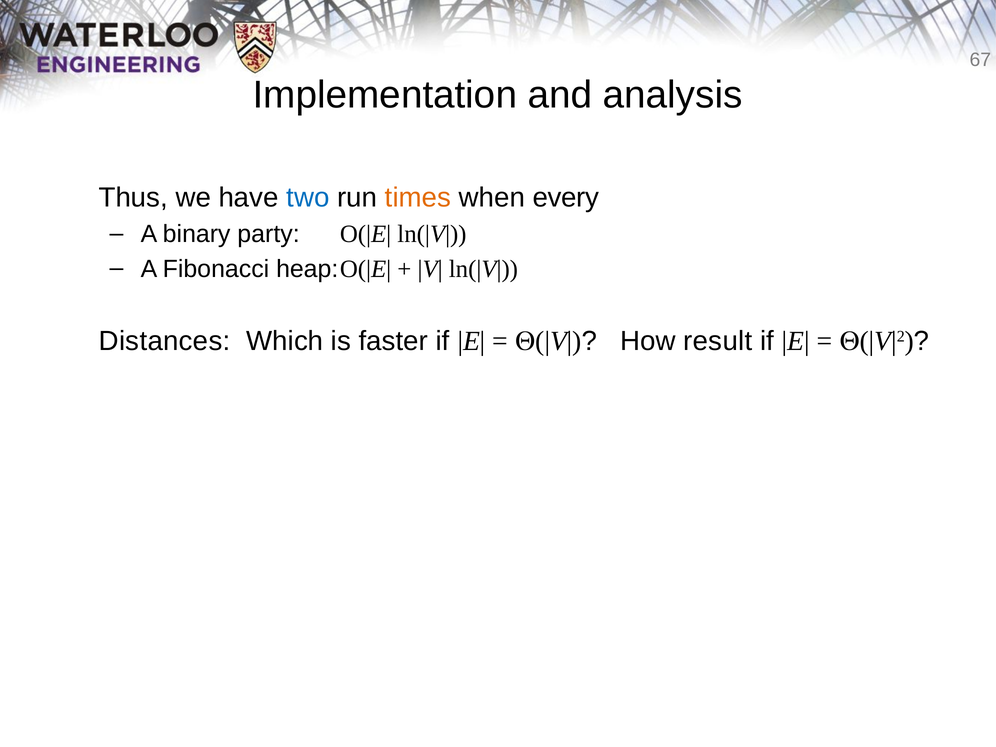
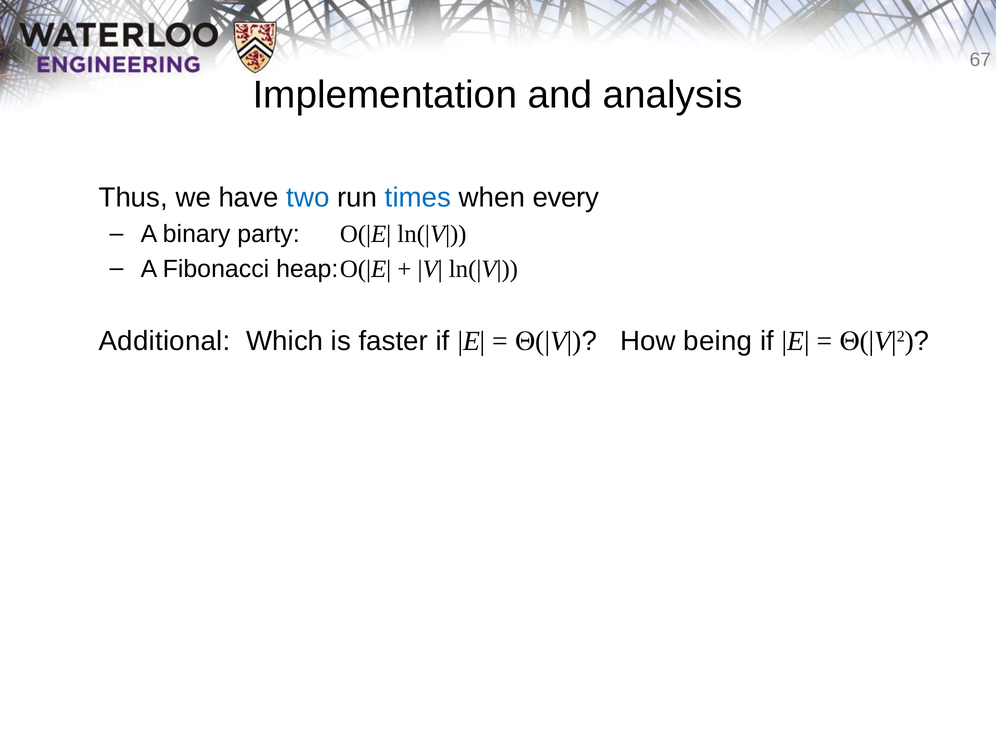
times colour: orange -> blue (418, 198)
Distances: Distances -> Additional (165, 341)
result: result -> being (718, 341)
